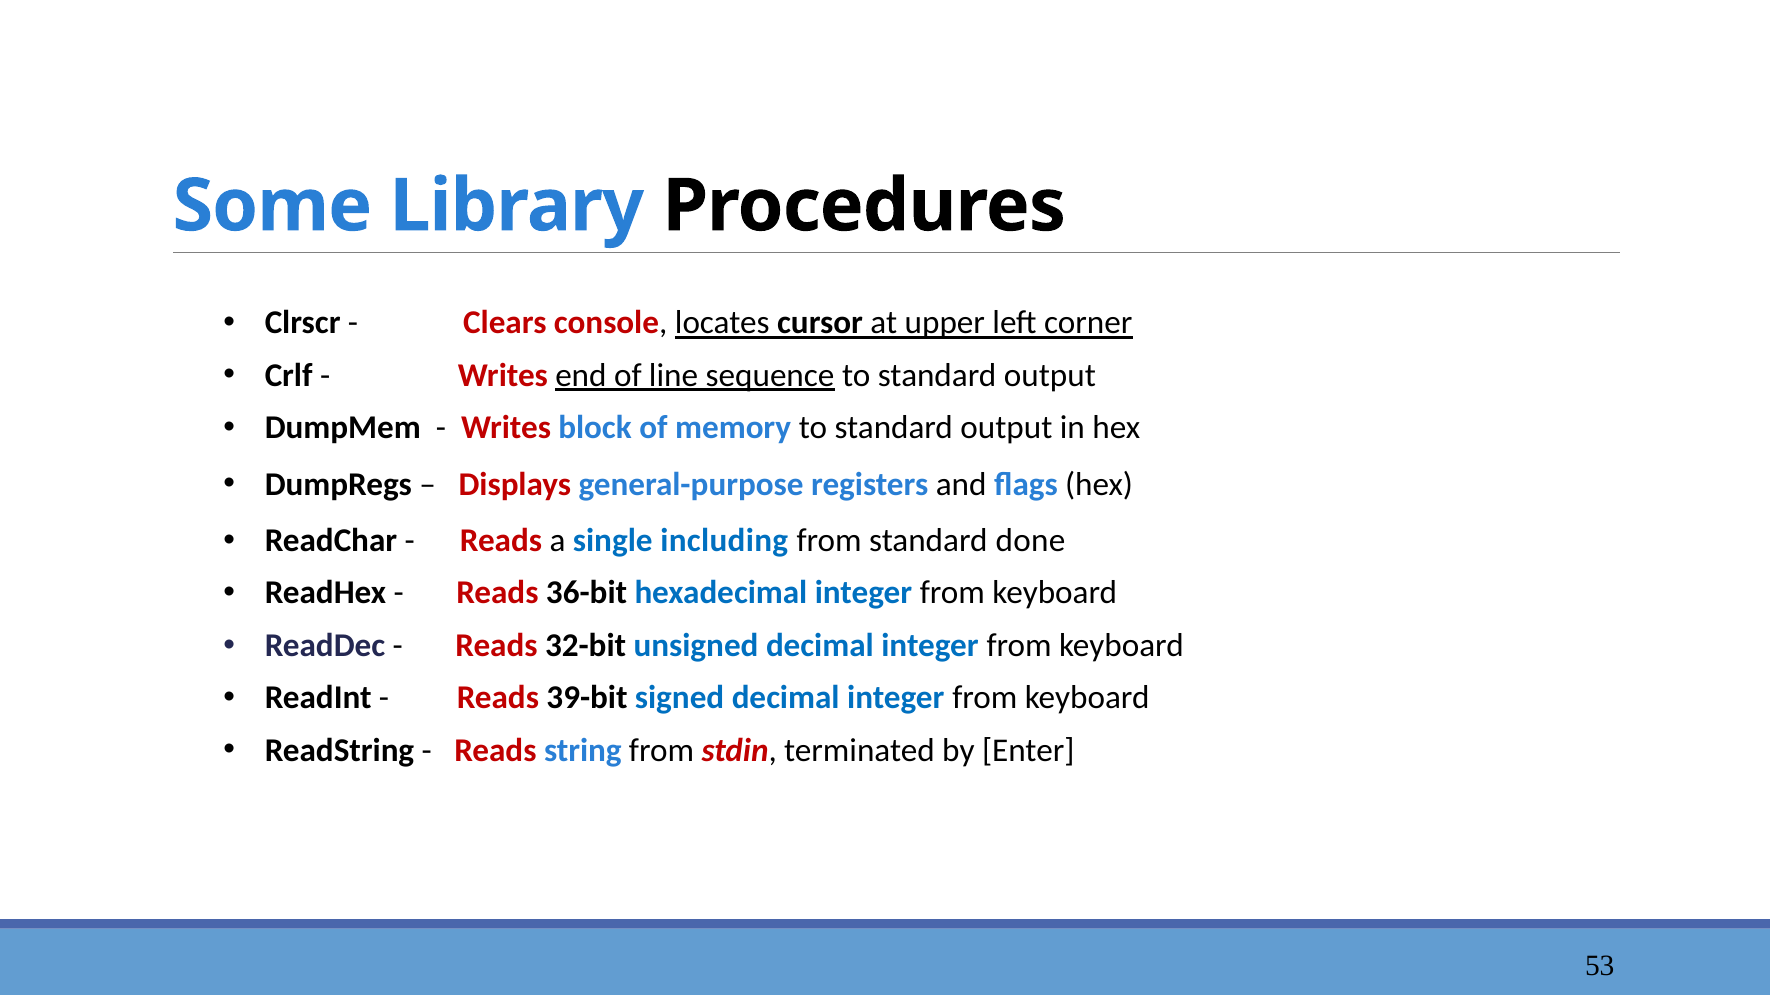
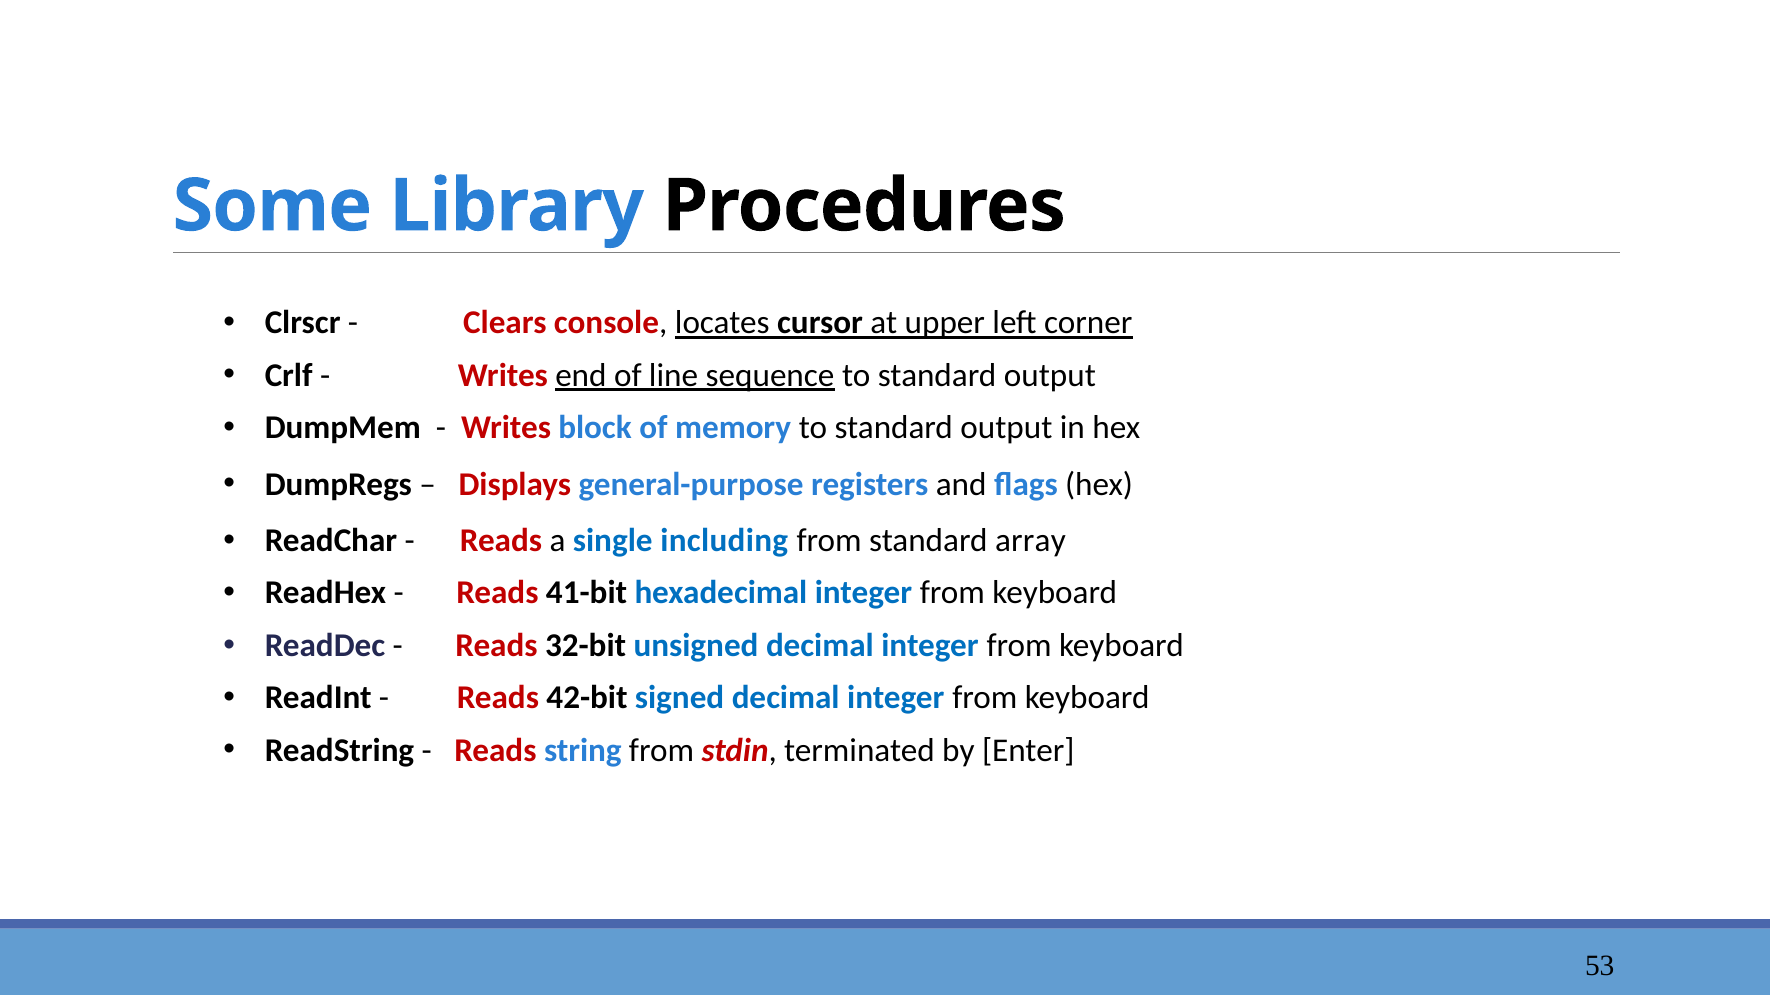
done: done -> array (1030, 541)
36-bit: 36-bit -> 41-bit (587, 593)
39-bit: 39-bit -> 42-bit (587, 698)
